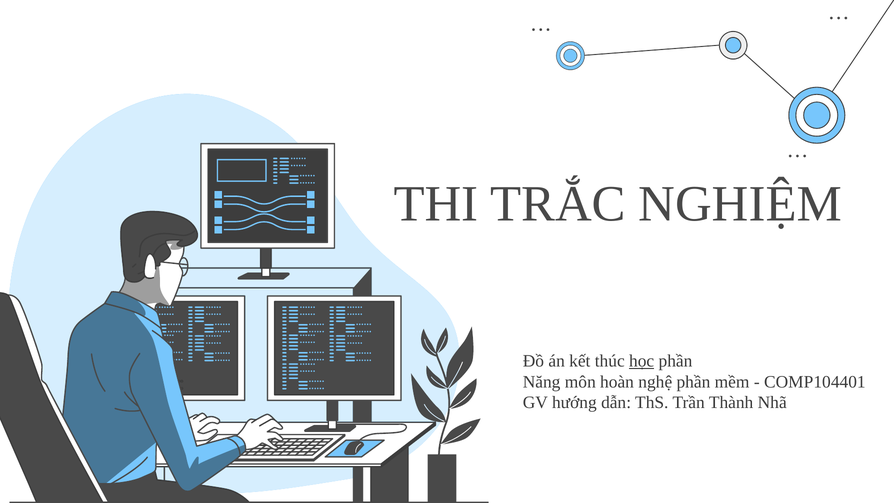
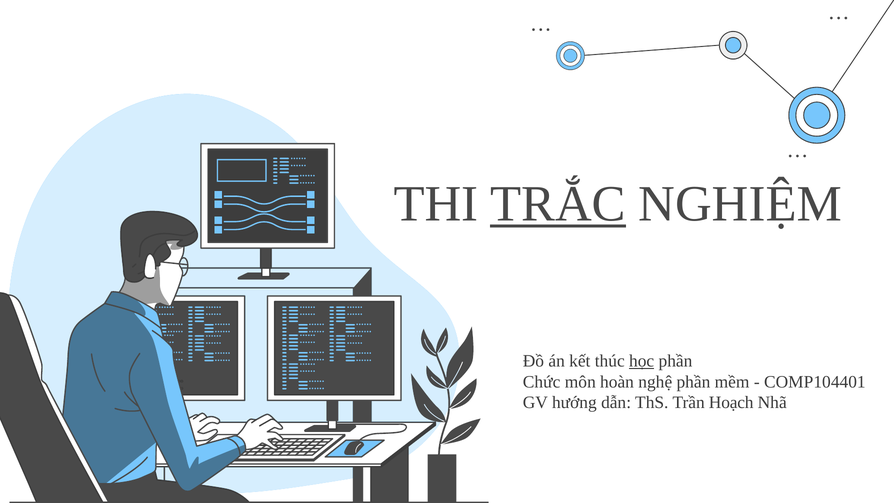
TRẮC underline: none -> present (558, 204)
Năng: Năng -> Chức (542, 382)
Thành: Thành -> Hoạch (731, 403)
